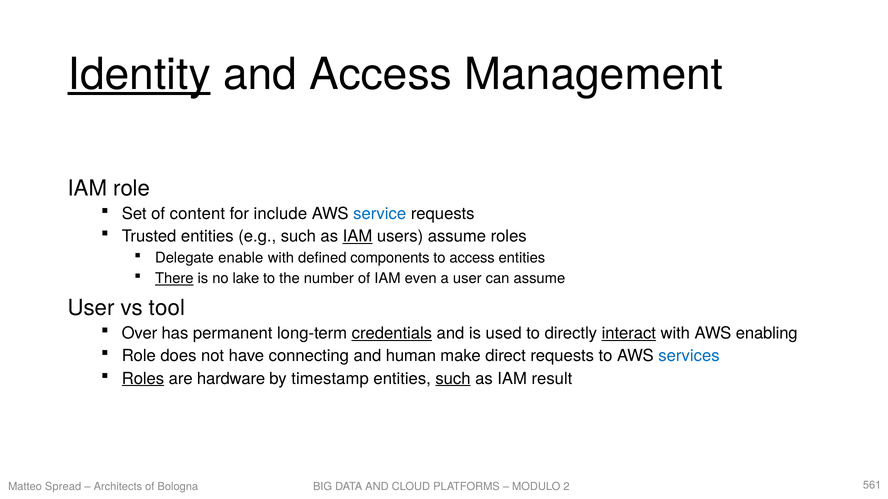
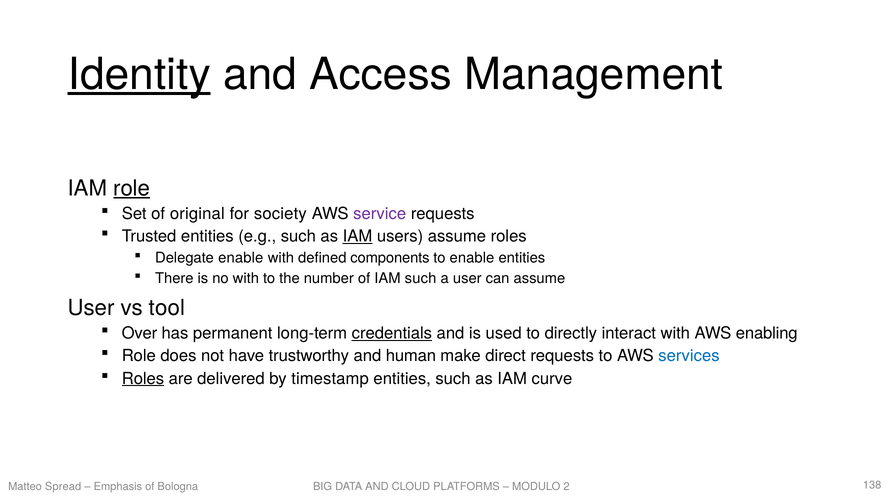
role underline: none -> present (132, 188)
content: content -> original (197, 214)
include: include -> society (280, 214)
service colour: blue -> purple (380, 214)
to access: access -> enable (472, 258)
There underline: present -> none (174, 279)
no lake: lake -> with (246, 279)
IAM even: even -> such (421, 279)
interact underline: present -> none (629, 334)
connecting: connecting -> trustworthy (309, 356)
hardware: hardware -> delivered (231, 379)
such underline: present -> none (453, 379)
result: result -> curve (552, 379)
Architects: Architects -> Emphasis (118, 487)
561: 561 -> 138 (872, 486)
